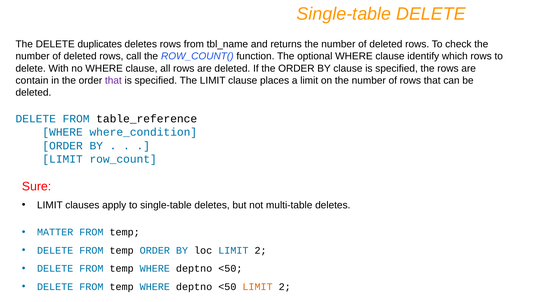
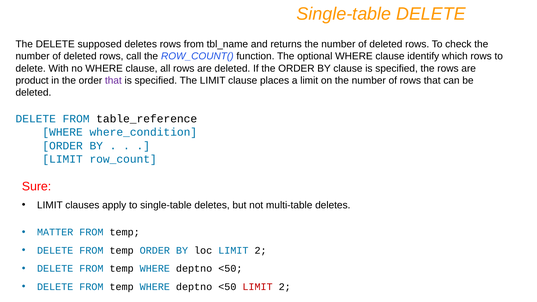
duplicates: duplicates -> supposed (100, 44)
contain: contain -> product (32, 80)
LIMIT colour: orange -> red (258, 287)
